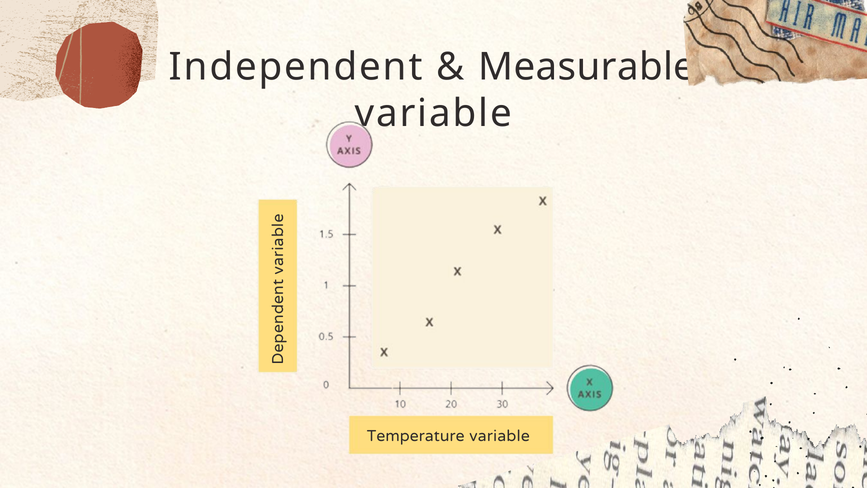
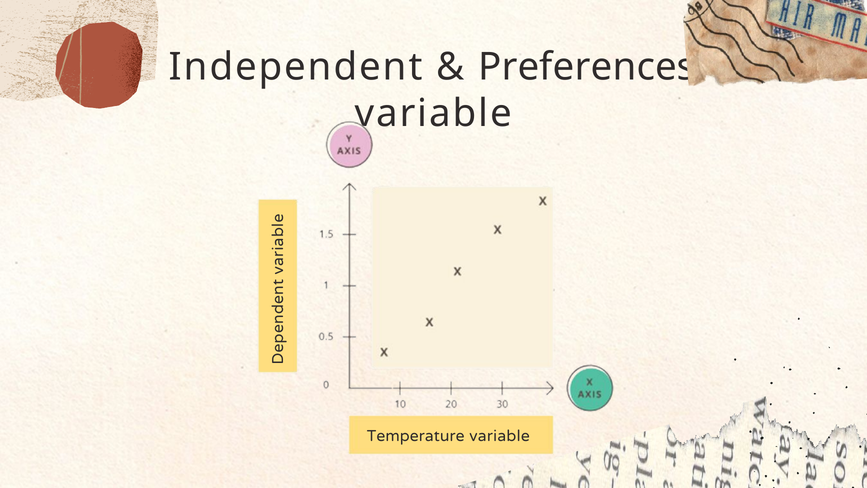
Measurable: Measurable -> Preferences (587, 67)
